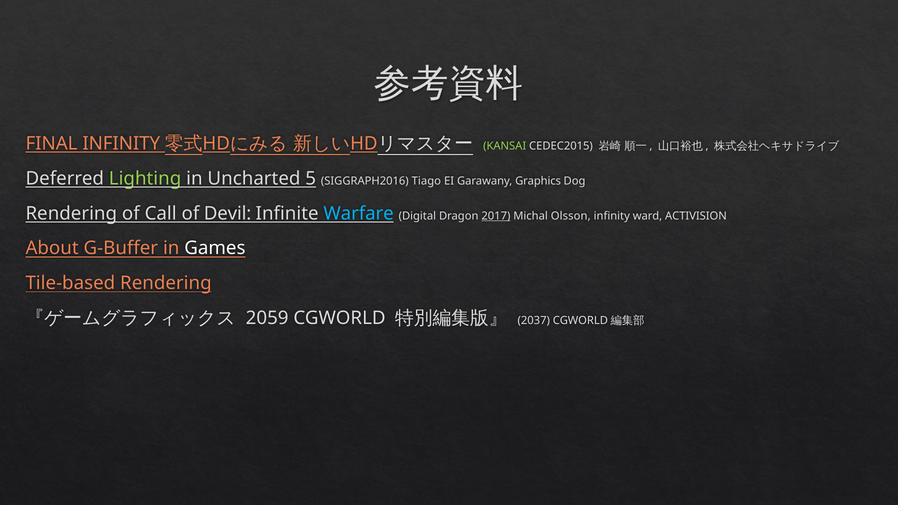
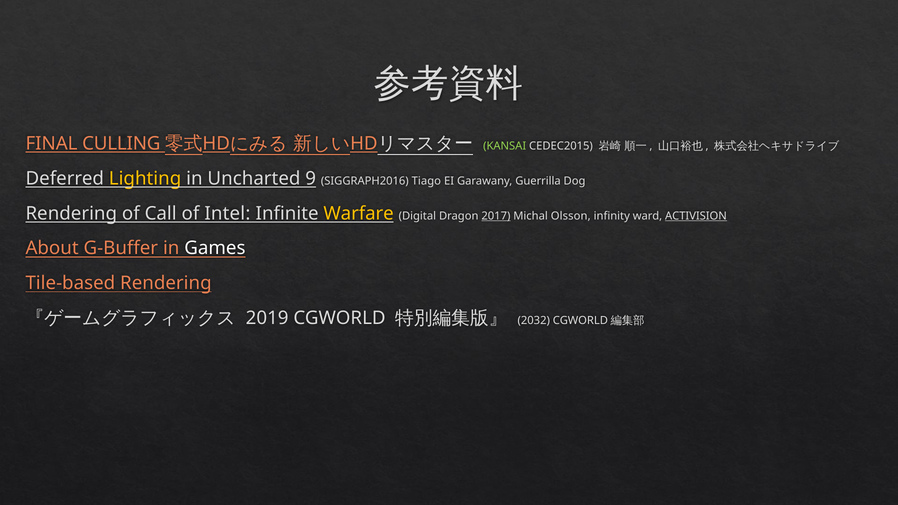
FINAL INFINITY: INFINITY -> CULLING (121, 144)
Lighting colour: light green -> yellow (145, 178)
5: 5 -> 9 (311, 178)
Graphics: Graphics -> Guerrilla (538, 181)
Devil: Devil -> Intel (227, 213)
Warfare colour: light blue -> yellow (359, 213)
ACTIVISION underline: none -> present (696, 216)
2059: 2059 -> 2019 (267, 318)
2037: 2037 -> 2032 (534, 321)
